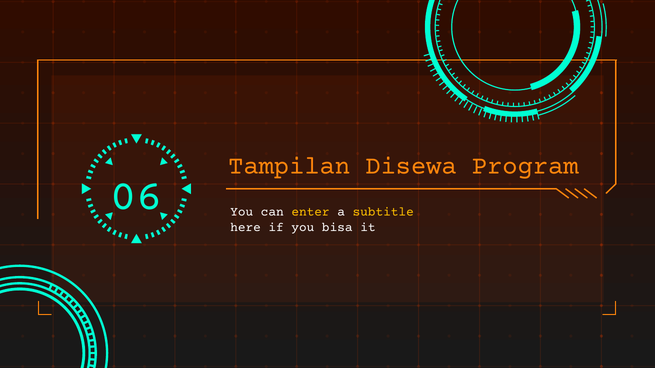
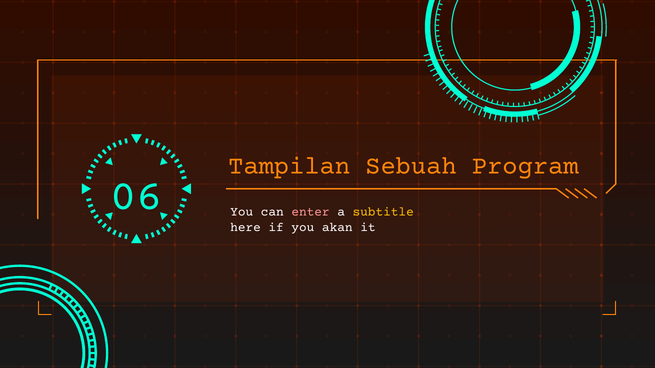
Disewa: Disewa -> Sebuah (411, 166)
enter colour: yellow -> pink (311, 212)
bisa: bisa -> akan (337, 227)
